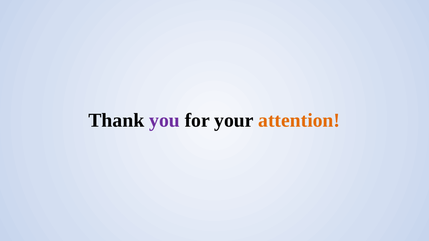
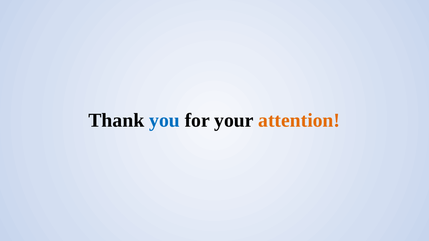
you colour: purple -> blue (164, 121)
